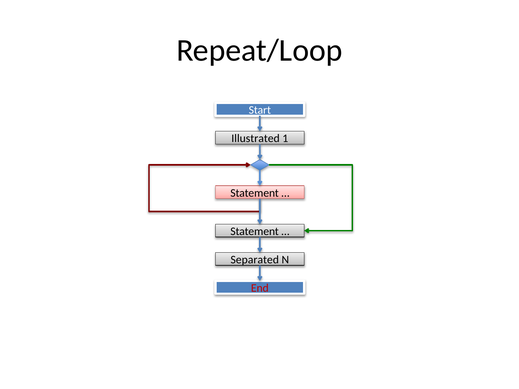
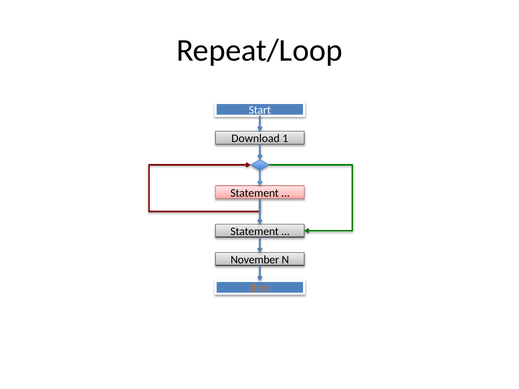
Illustrated: Illustrated -> Download (256, 139)
Separated: Separated -> November (255, 260)
End colour: red -> orange (260, 288)
